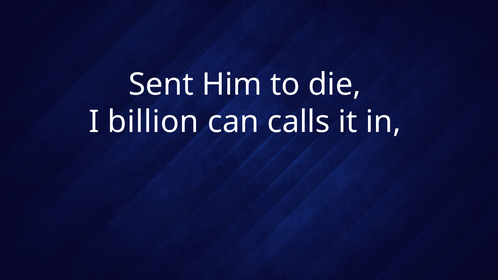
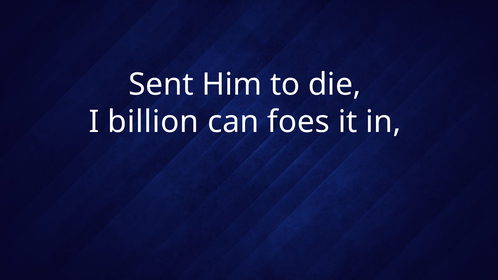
calls: calls -> foes (299, 122)
